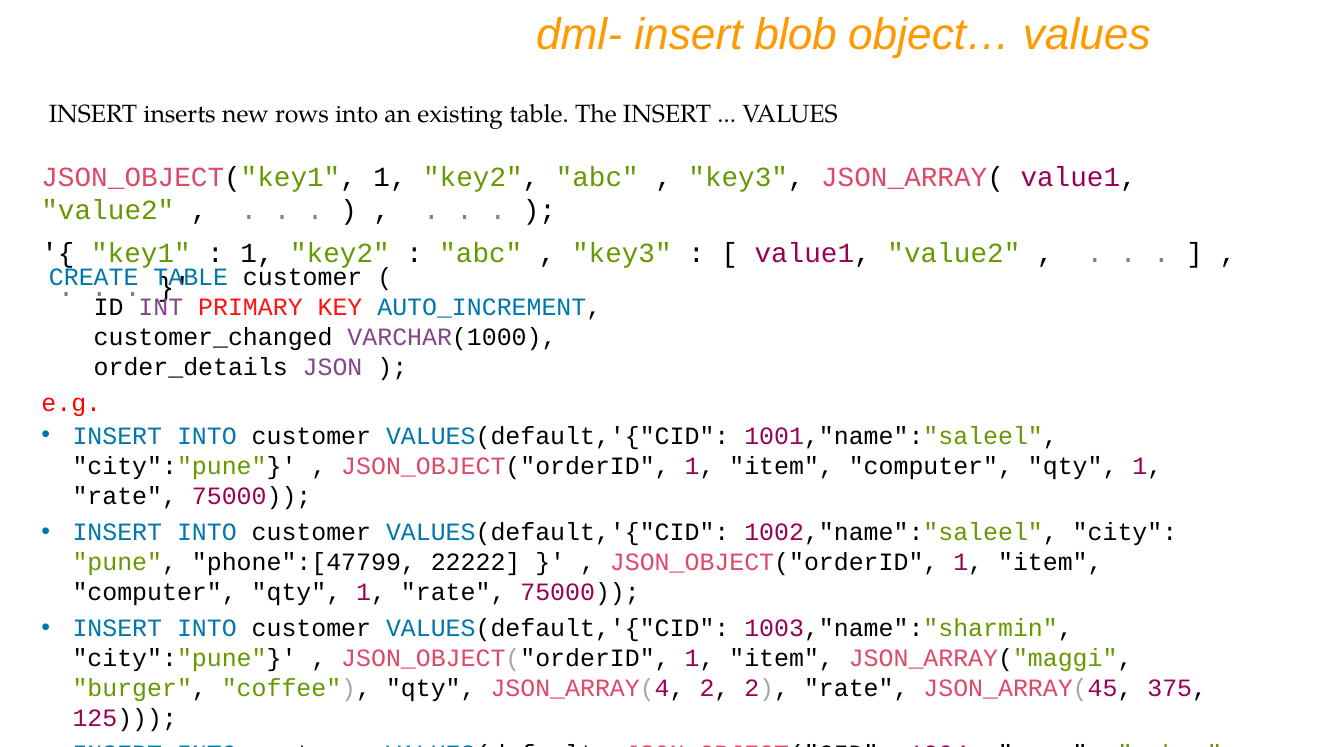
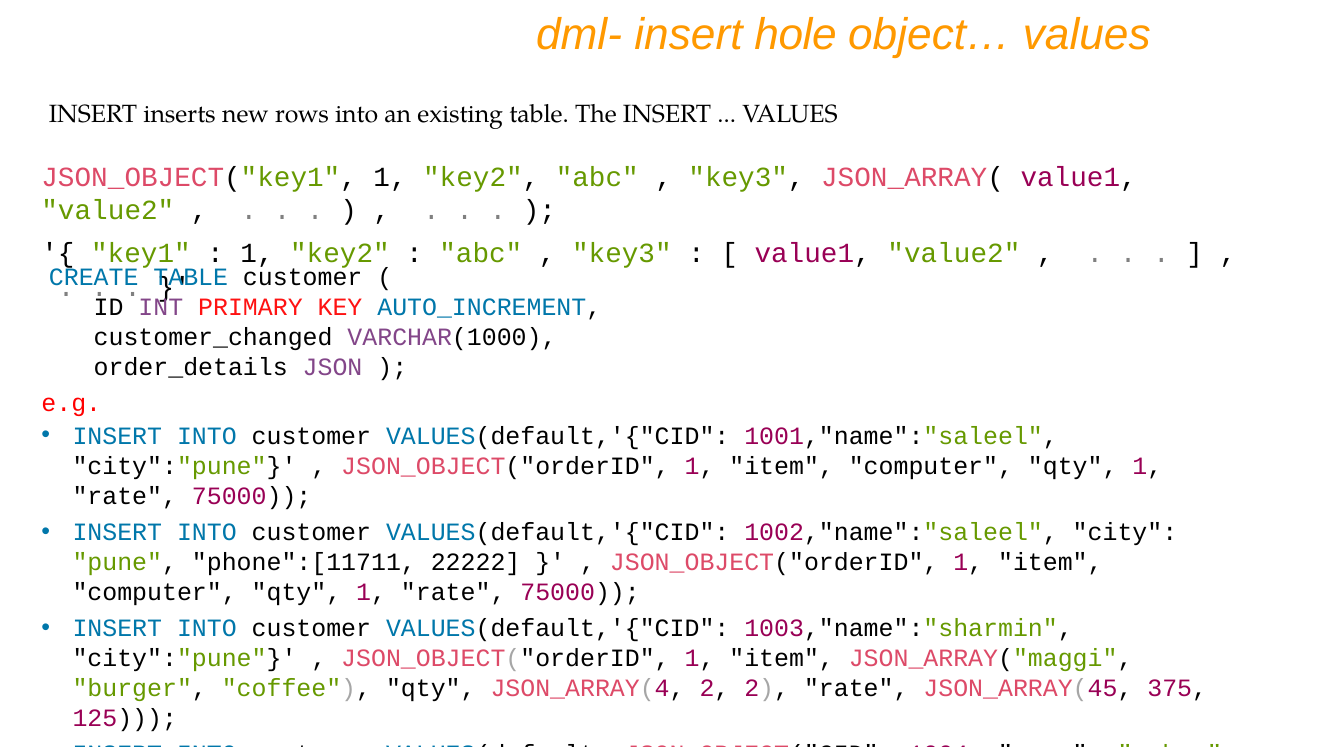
blob: blob -> hole (796, 35)
phone":[47799: phone":[47799 -> phone":[11711 (304, 562)
